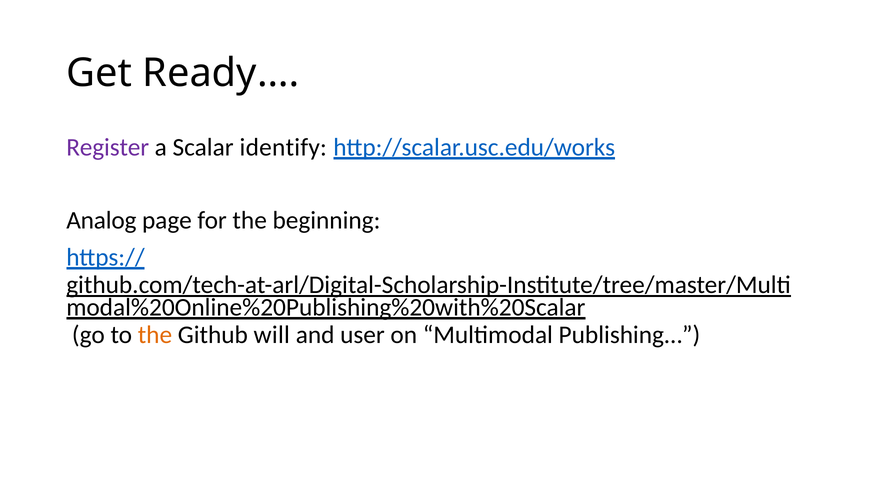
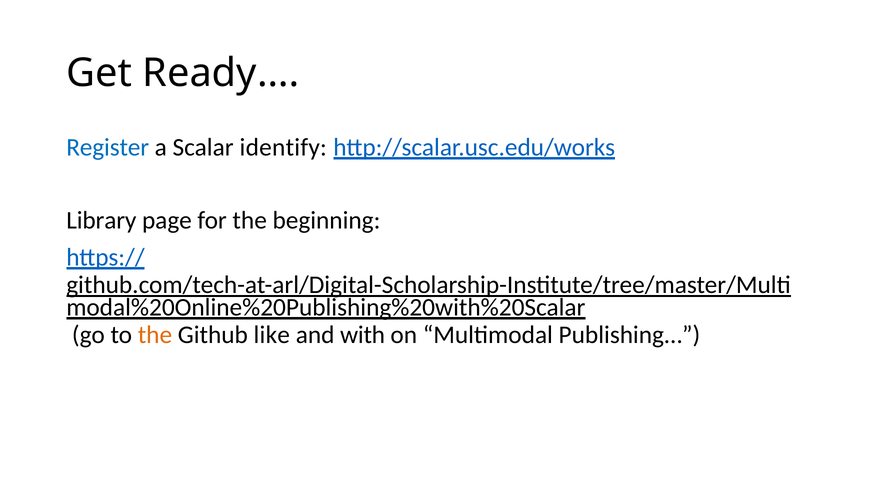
Register colour: purple -> blue (108, 147)
Analog: Analog -> Library (101, 220)
will: will -> like (272, 335)
user: user -> with (363, 335)
